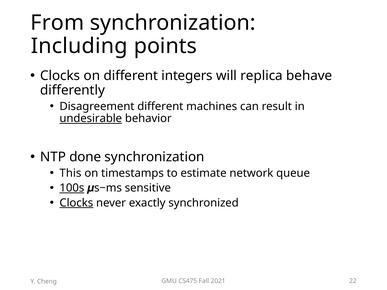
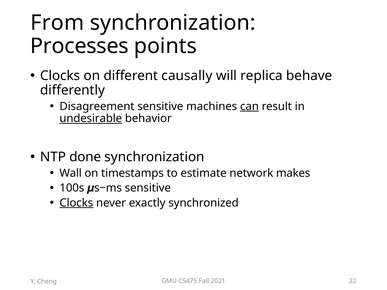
Including: Including -> Processes (79, 46)
integers: integers -> causally (187, 76)
Disagreement different: different -> sensitive (160, 106)
can underline: none -> present (249, 106)
This: This -> Wall (71, 173)
queue: queue -> makes (293, 173)
100s underline: present -> none (72, 188)
